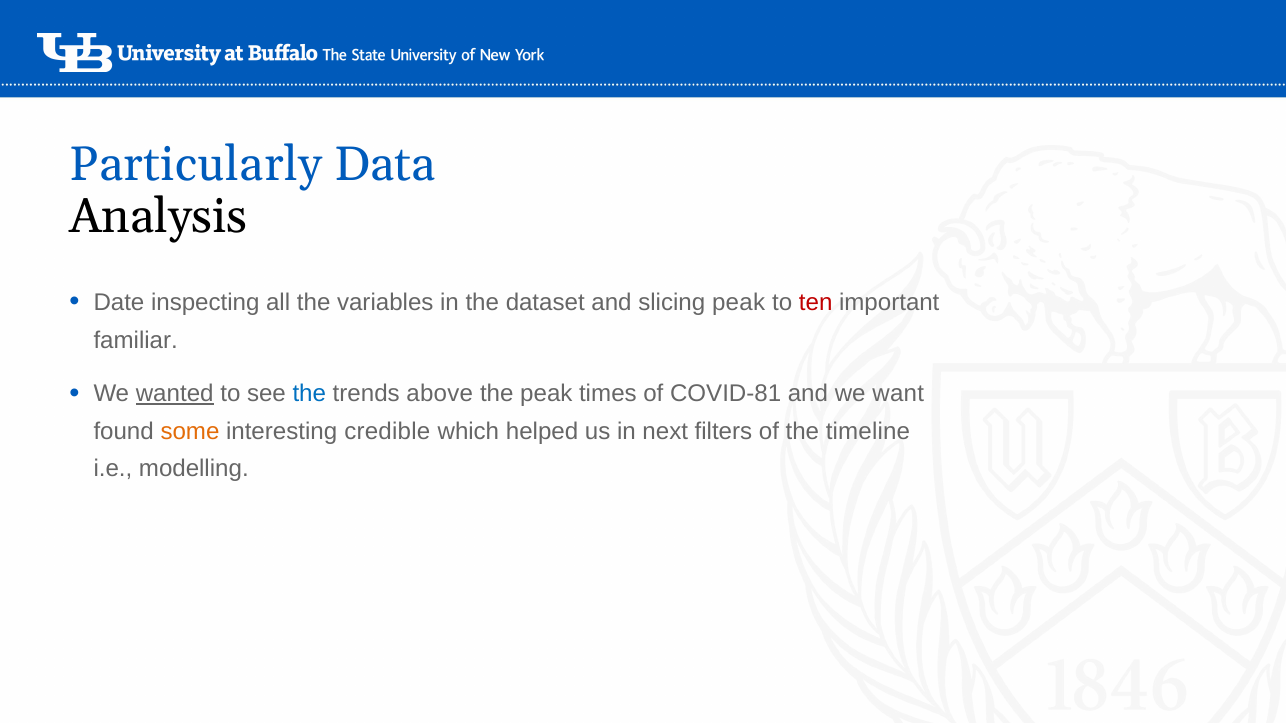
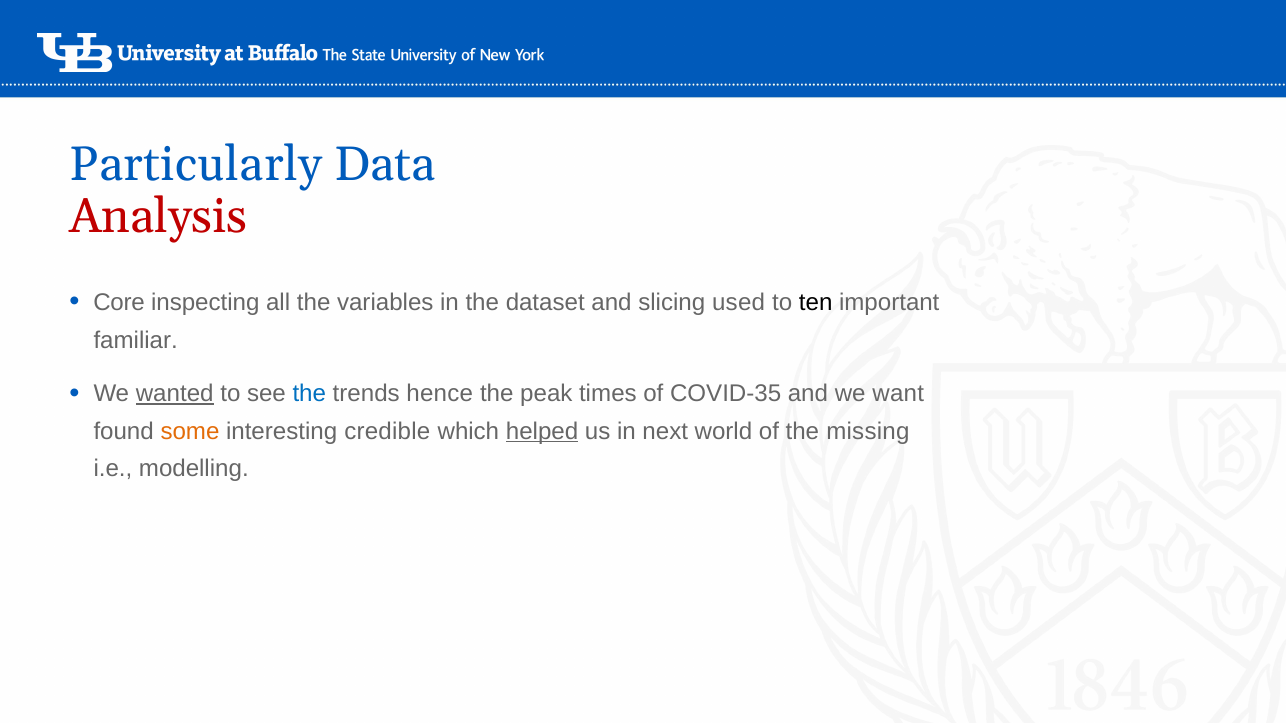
Analysis colour: black -> red (159, 216)
Date: Date -> Core (119, 303)
slicing peak: peak -> used (739, 303)
ten colour: red -> black (816, 303)
above: above -> hence (440, 394)
COVID-81: COVID-81 -> COVID-35 (726, 394)
helped underline: none -> present (542, 432)
filters: filters -> world (723, 432)
timeline: timeline -> missing (868, 432)
